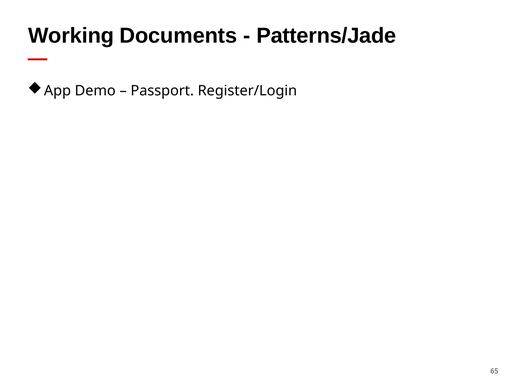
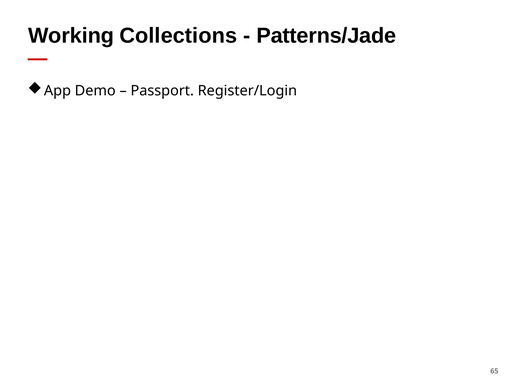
Documents: Documents -> Collections (178, 36)
